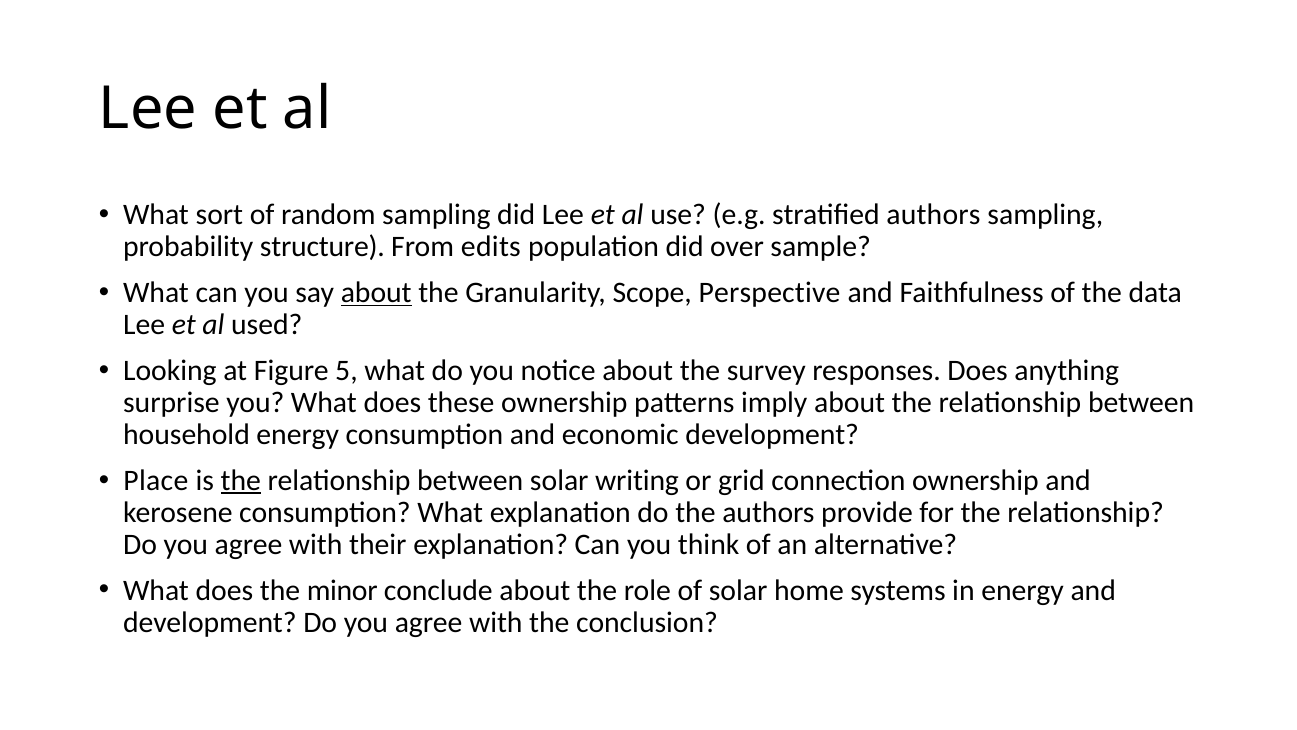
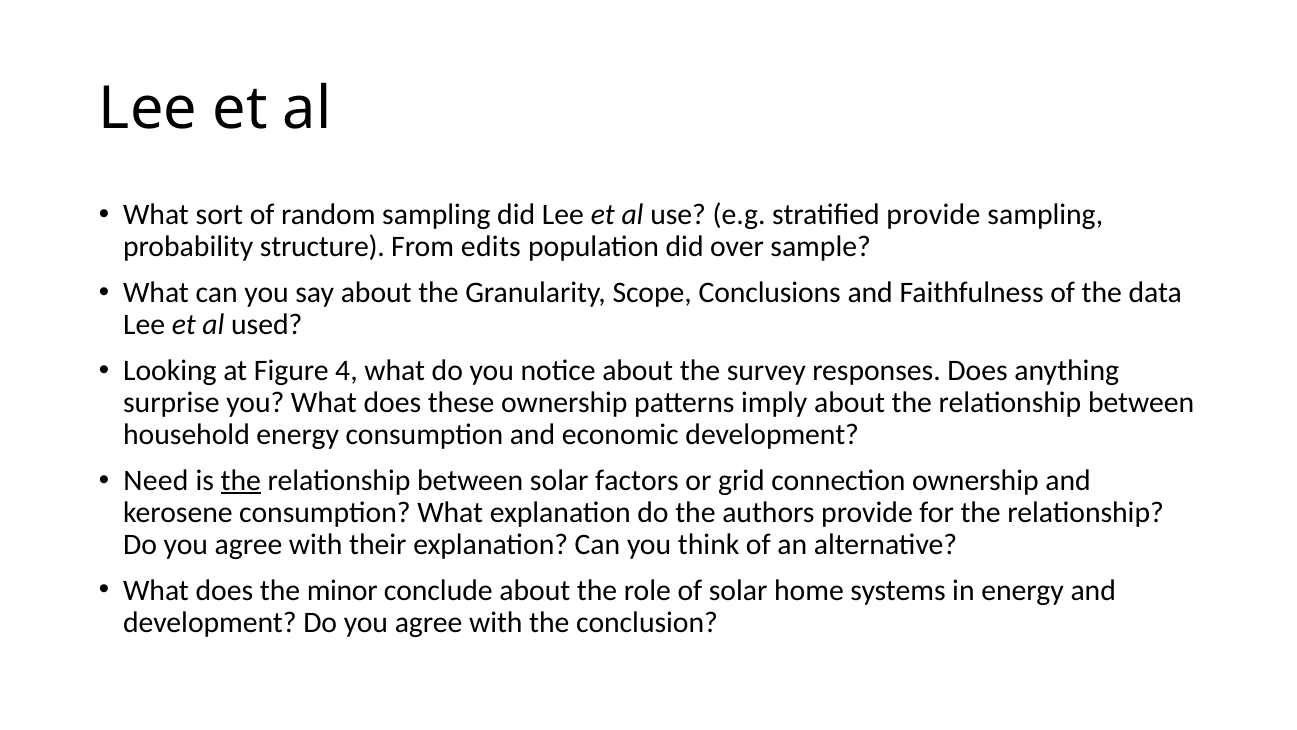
stratified authors: authors -> provide (933, 215)
about underline: present -> none (376, 293)
Perspective: Perspective -> Conclusions (770, 293)
5: 5 -> 4 (346, 370)
Place: Place -> Need (156, 480)
writing: writing -> factors (637, 480)
